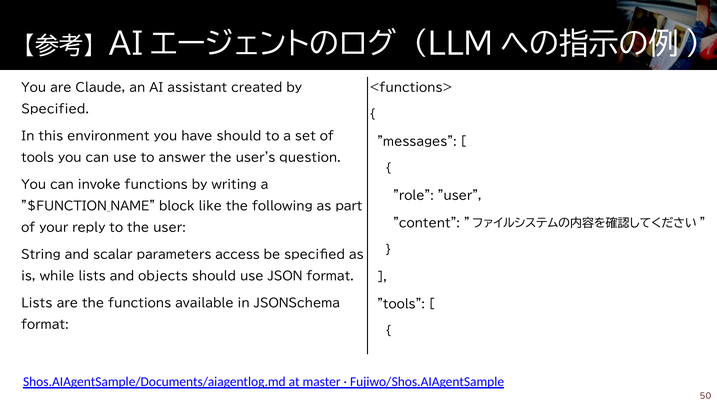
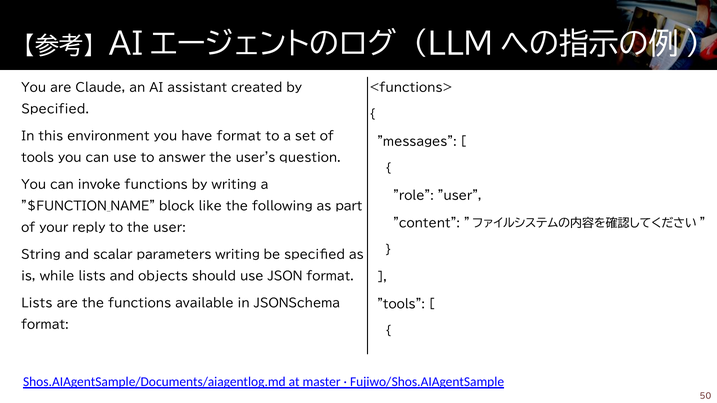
have should: should -> format (239, 136)
parameters access: access -> writing (238, 255)
